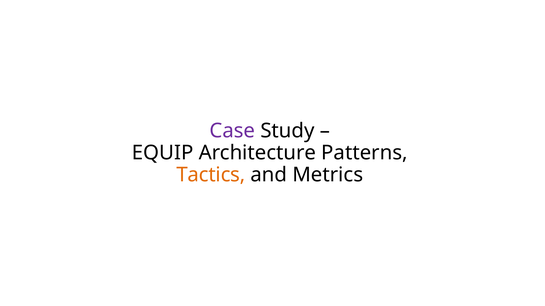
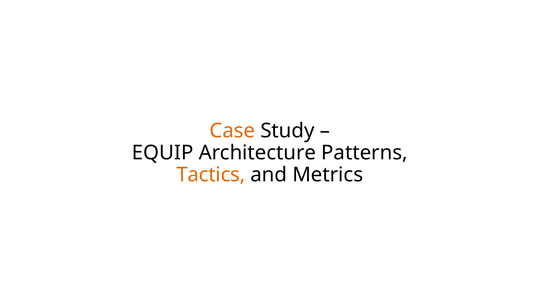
Case colour: purple -> orange (232, 131)
